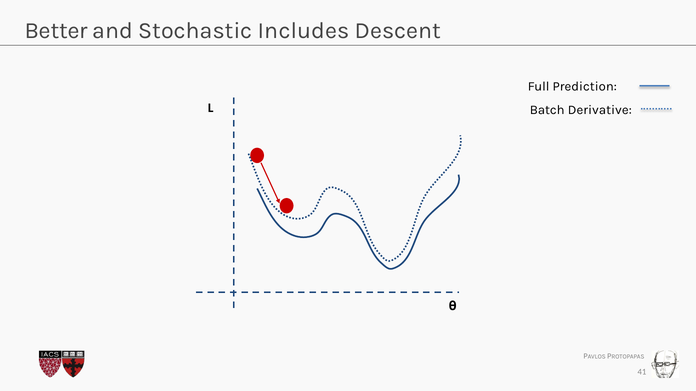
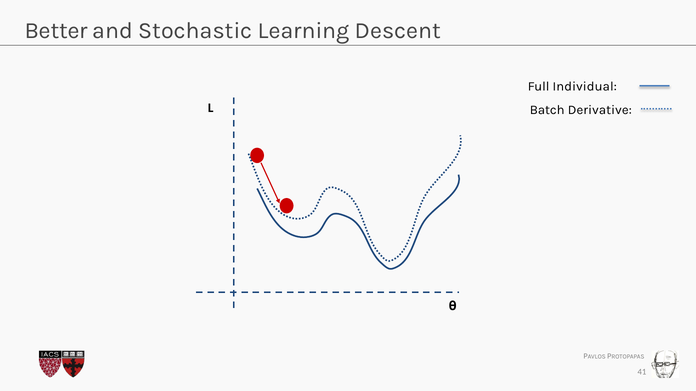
Includes: Includes -> Learning (304, 30)
Prediction: Prediction -> Individual (585, 87)
